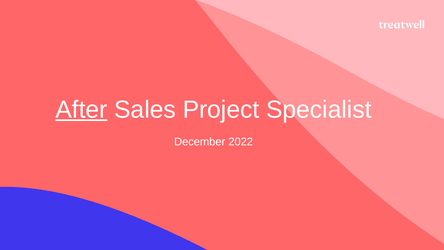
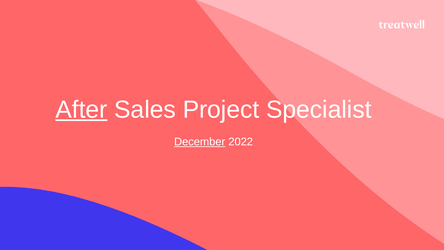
December underline: none -> present (200, 142)
